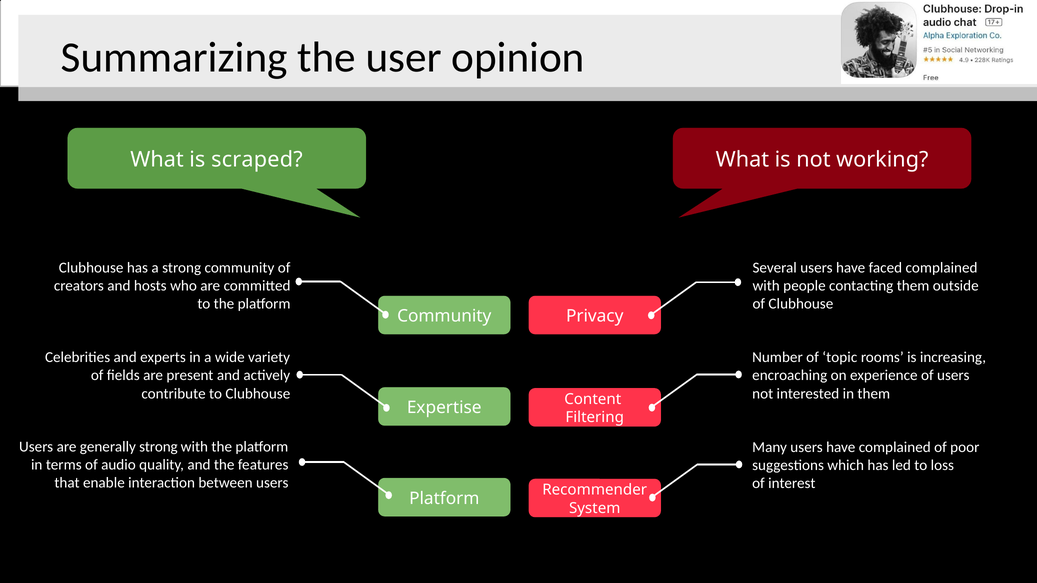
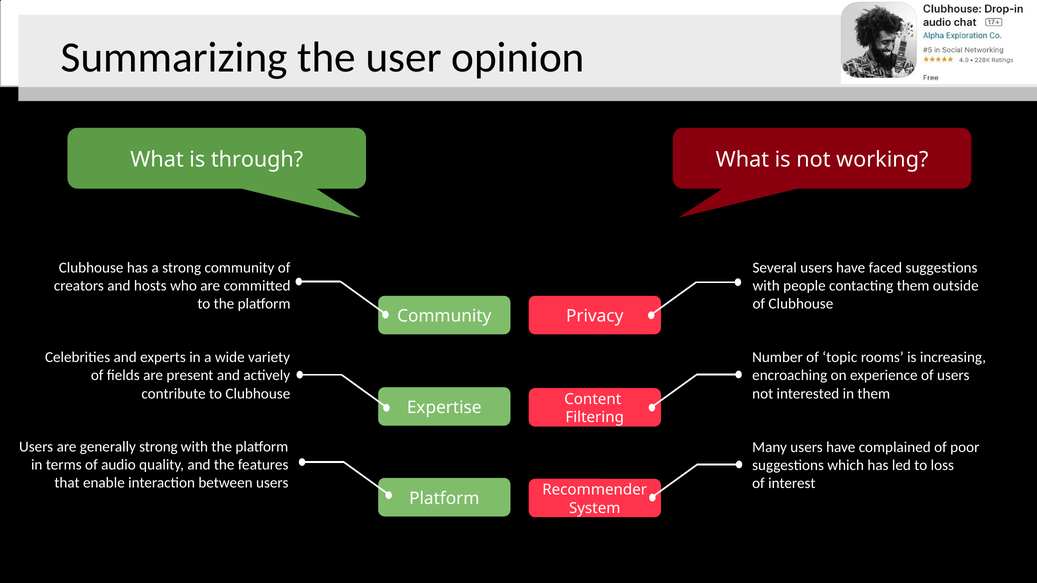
scraped: scraped -> through (257, 160)
faced complained: complained -> suggestions (942, 268)
